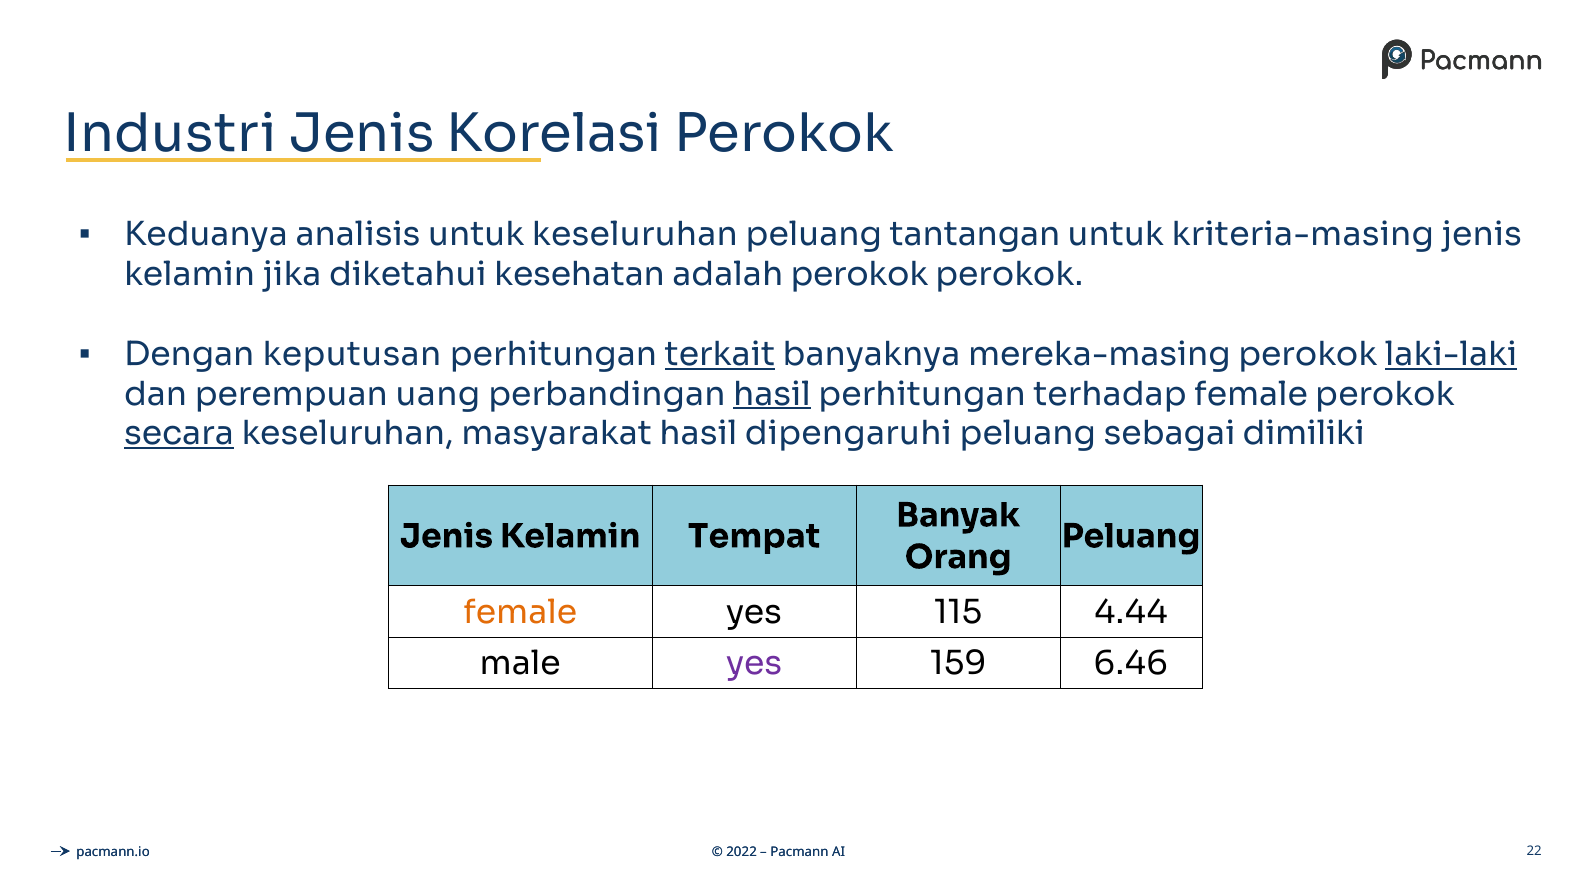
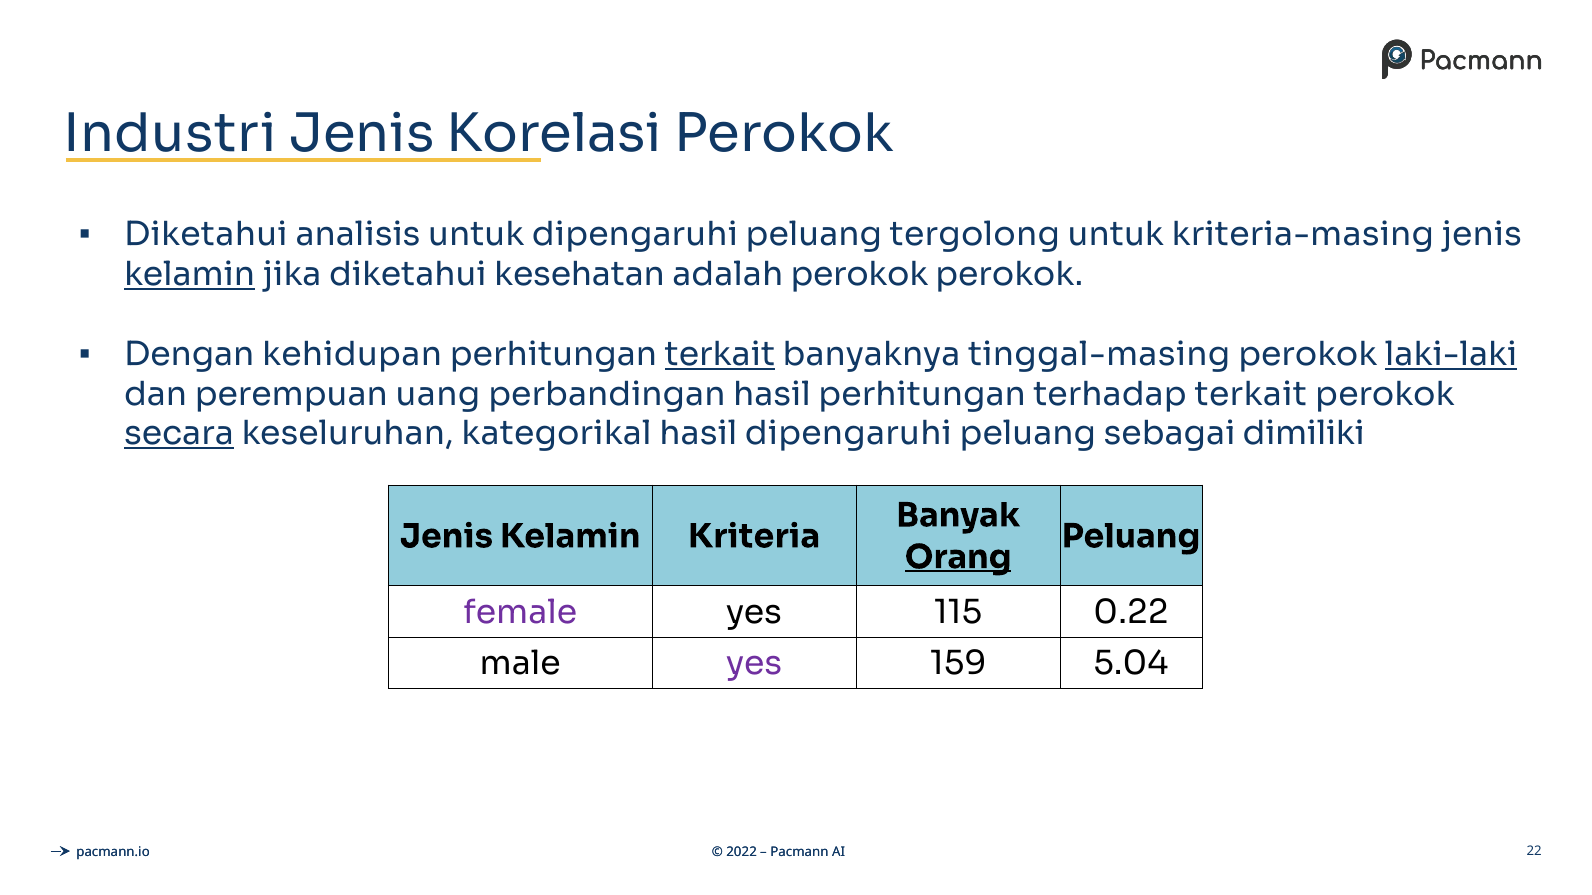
Keduanya: Keduanya -> Diketahui (206, 235)
untuk keseluruhan: keseluruhan -> dipengaruhi (635, 235)
tantangan: tantangan -> tergolong (975, 235)
kelamin underline: none -> present (190, 275)
keputusan: keputusan -> kehidupan (352, 354)
mereka-masing: mereka-masing -> tinggal-masing (1099, 354)
hasil underline: present -> none (772, 394)
terhadap female: female -> terkait (1251, 394)
masyarakat: masyarakat -> kategorikal (557, 434)
Tempat: Tempat -> Kriteria (754, 537)
Orang underline: none -> present (958, 558)
female colour: orange -> purple (520, 613)
4.44: 4.44 -> 0.22 (1131, 613)
6.46: 6.46 -> 5.04 (1131, 664)
